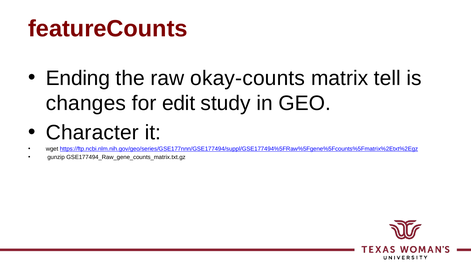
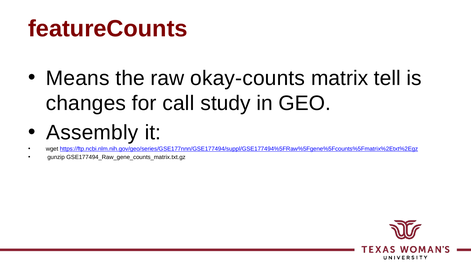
Ending: Ending -> Means (78, 78)
edit: edit -> call (178, 103)
Character: Character -> Assembly (92, 133)
